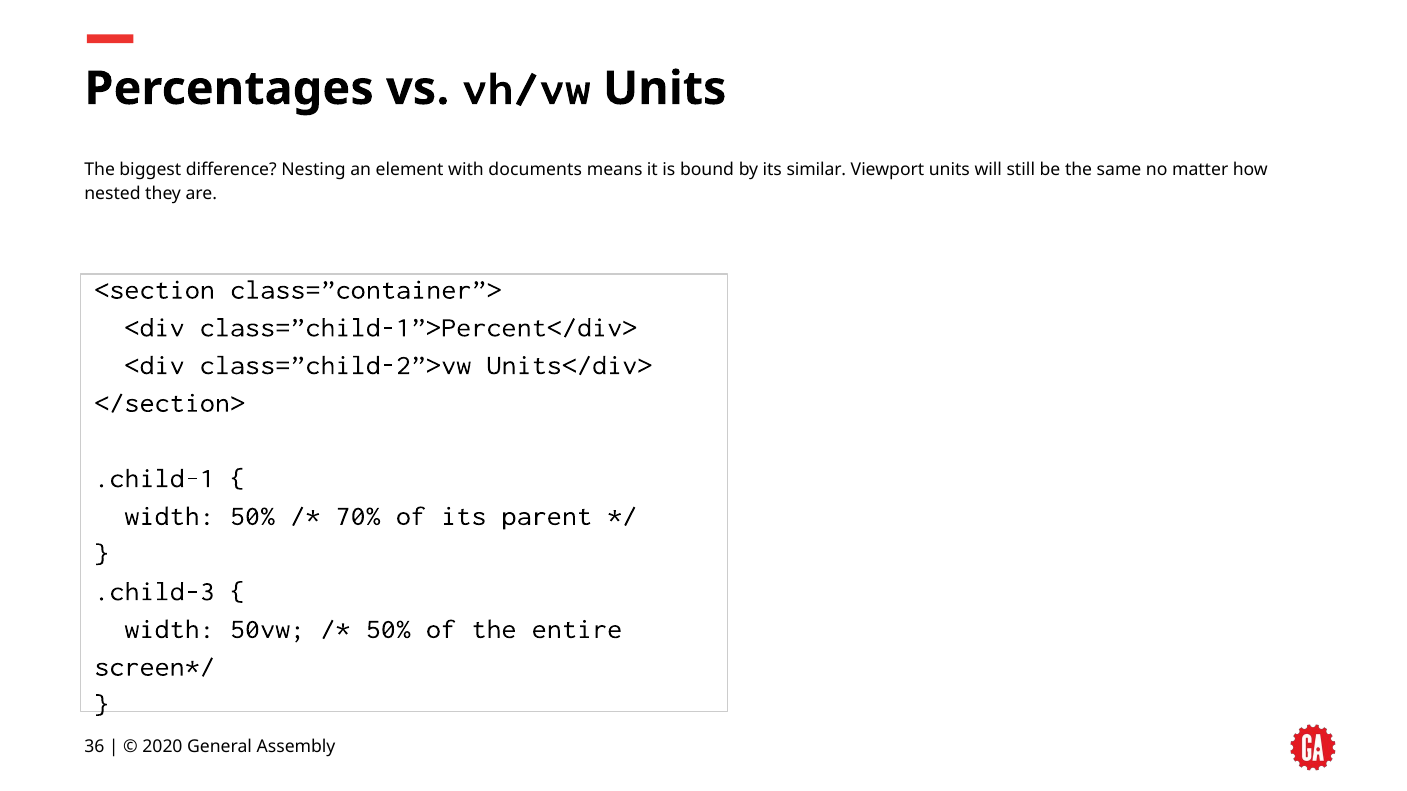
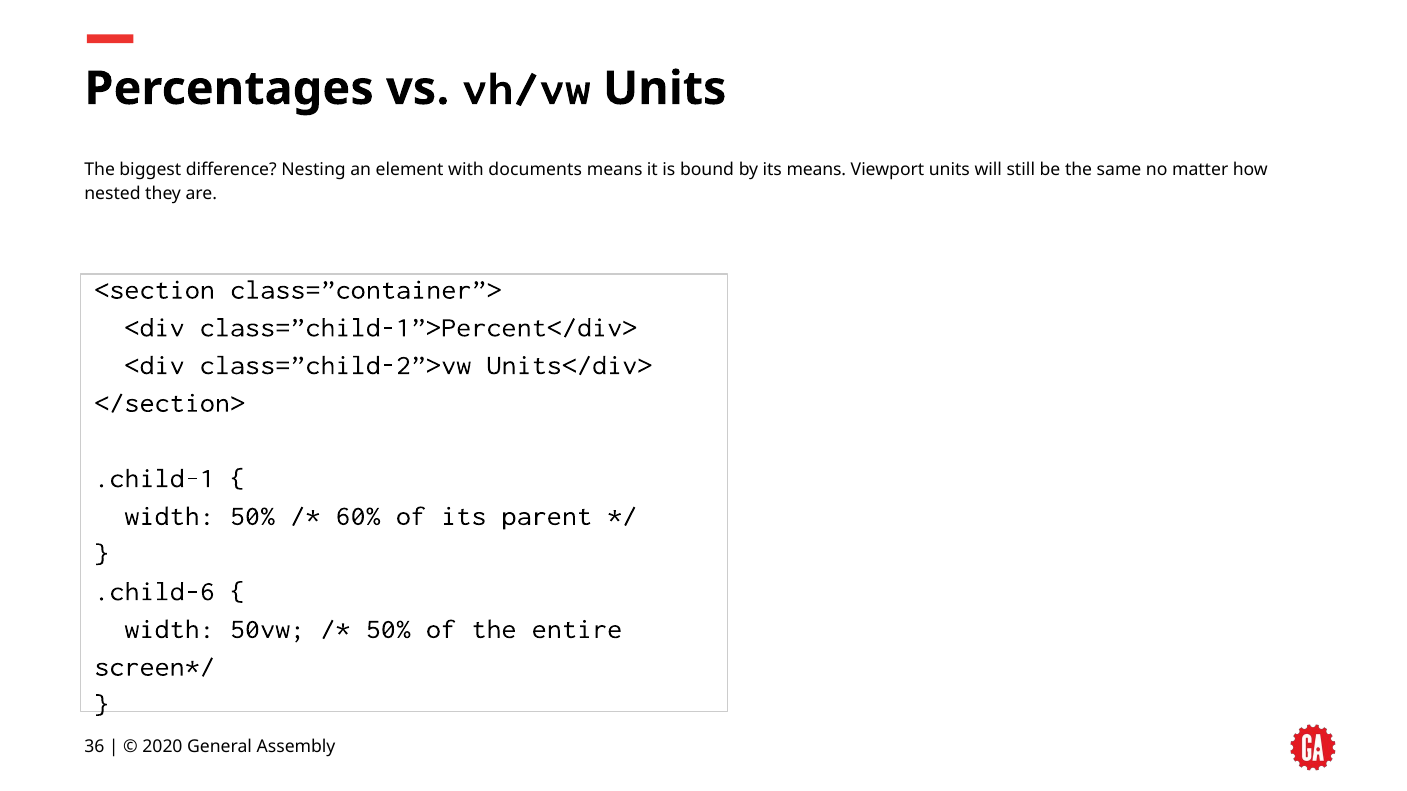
its similar: similar -> means (816, 170)
70%: 70% -> 60% (358, 516)
.child-3: .child-3 -> .child-6 (155, 592)
